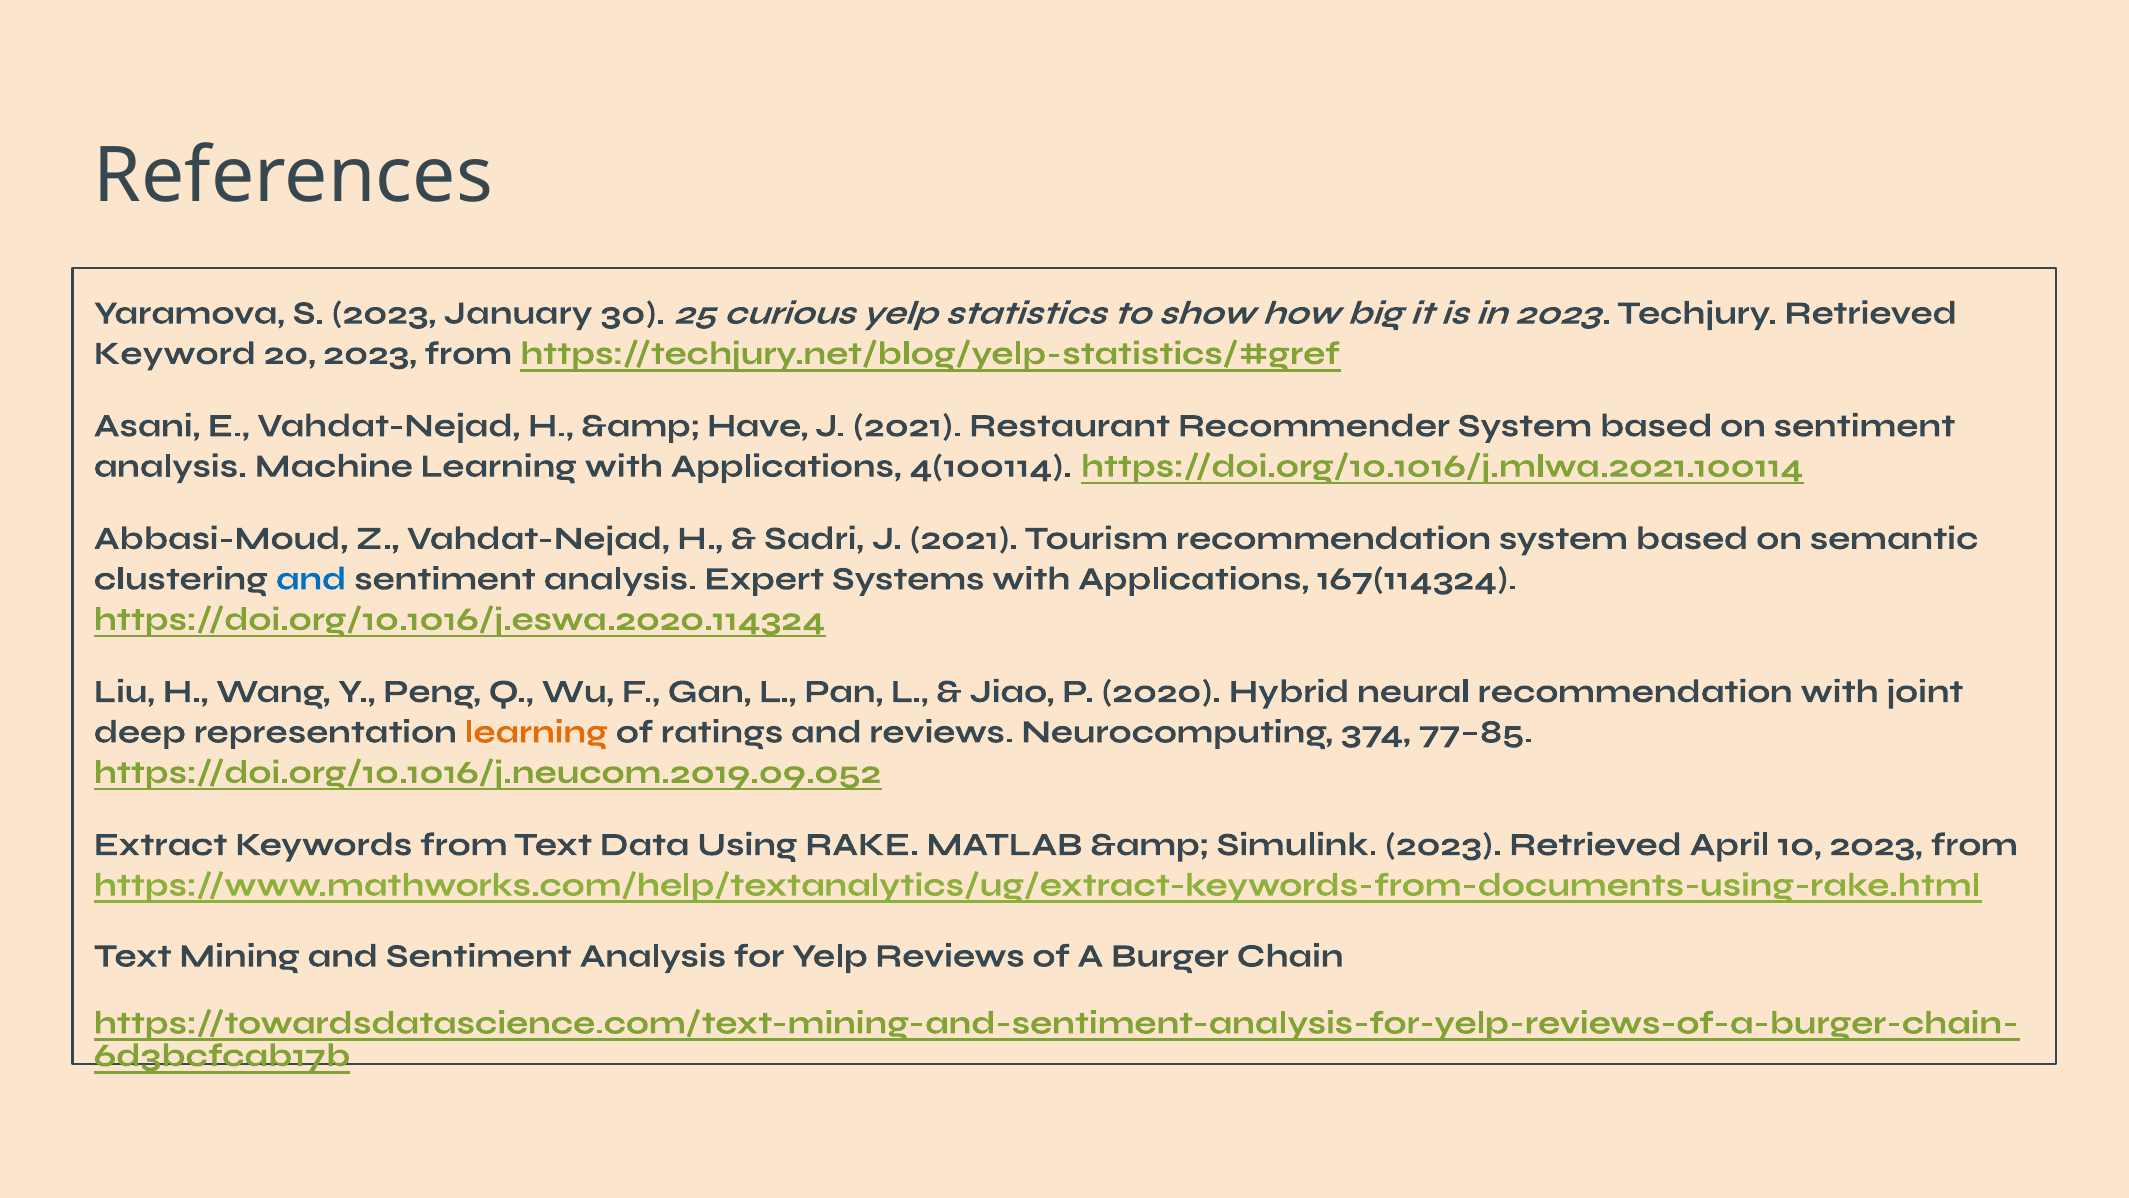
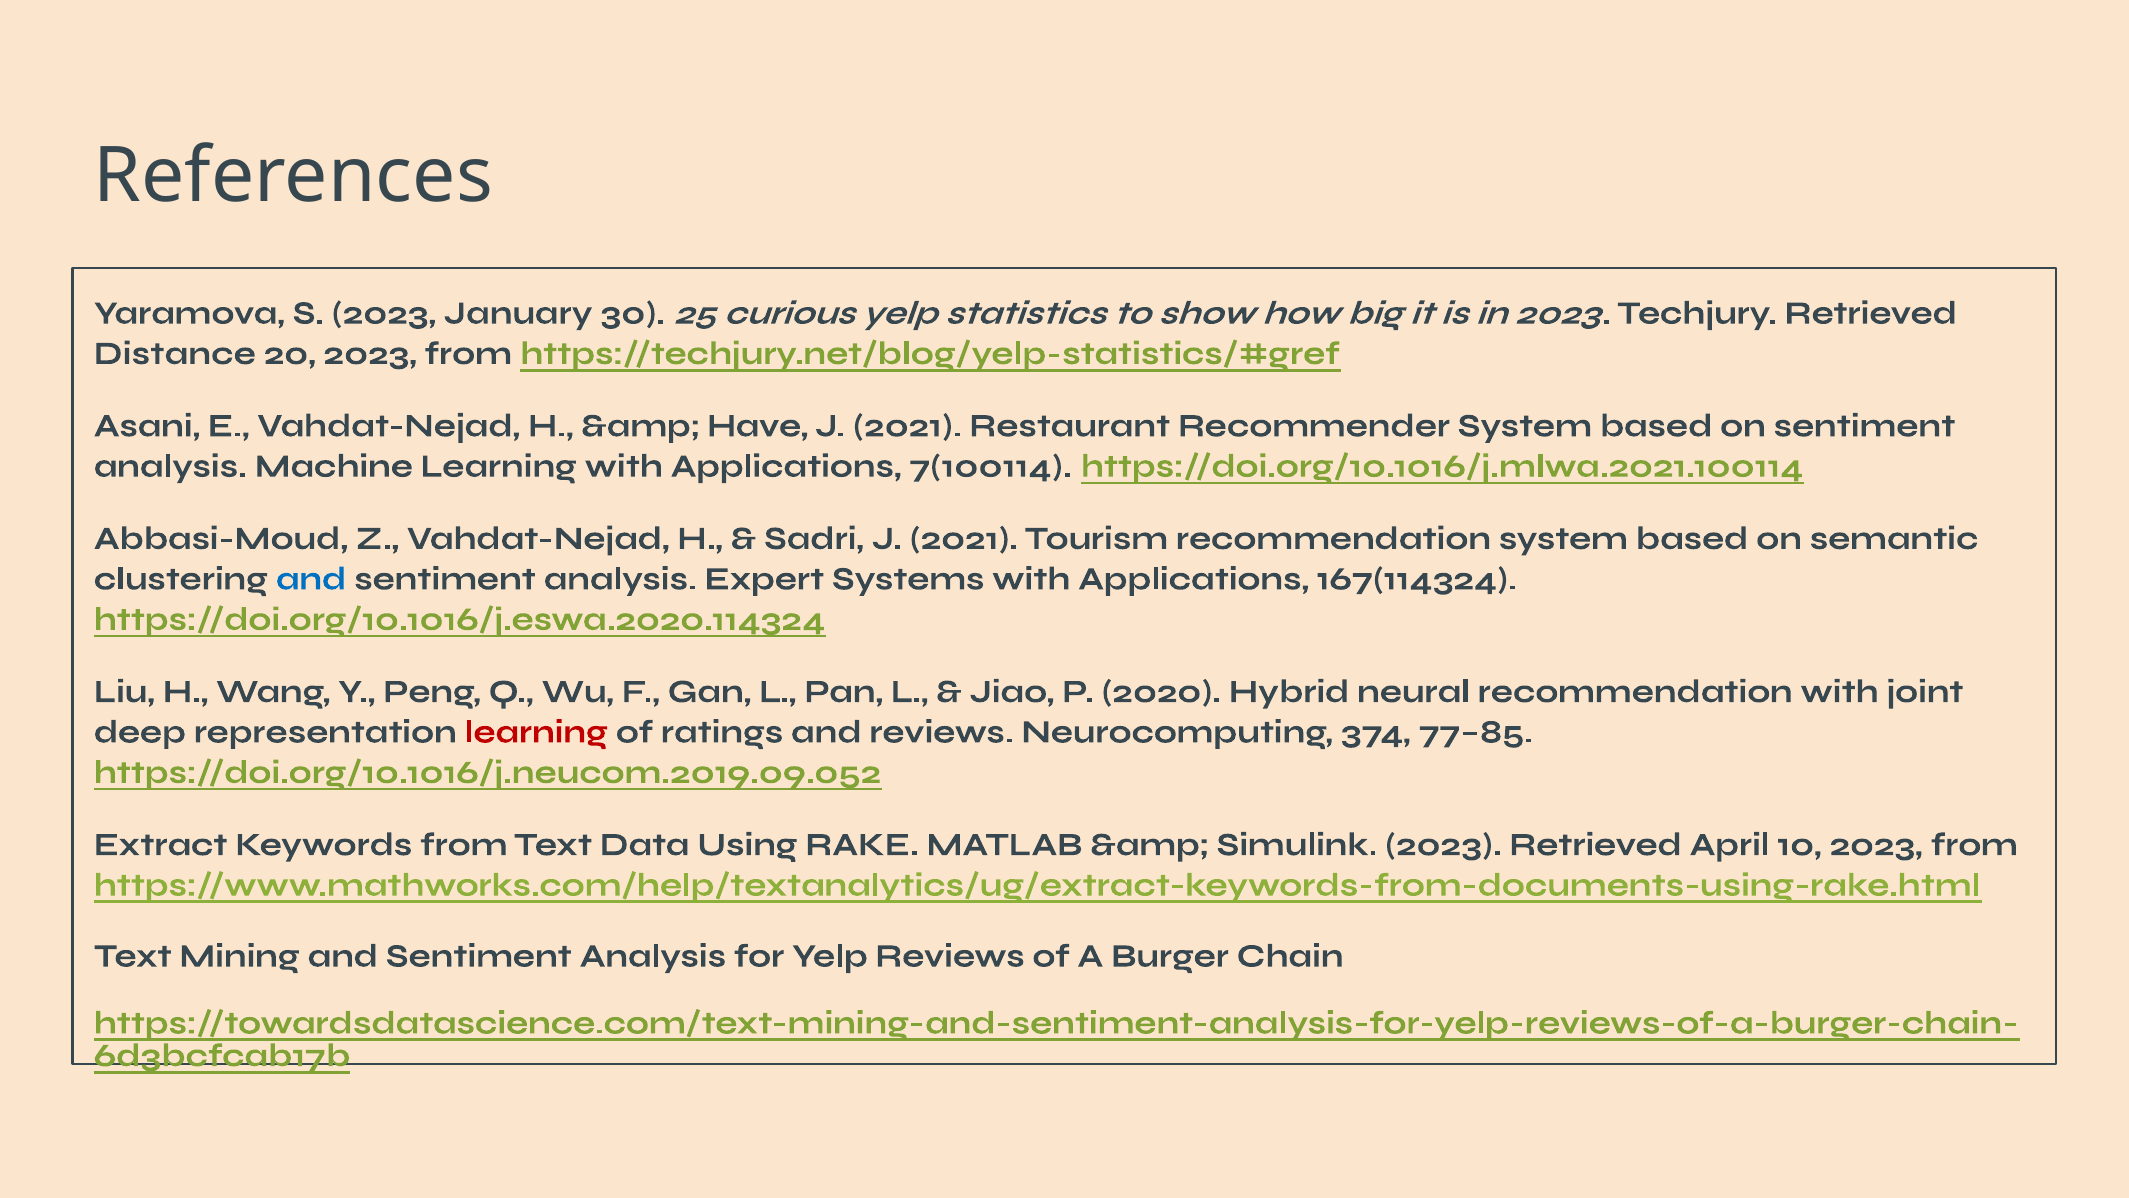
Keyword: Keyword -> Distance (175, 353)
4(100114: 4(100114 -> 7(100114 (990, 466)
learning colour: orange -> red (536, 731)
